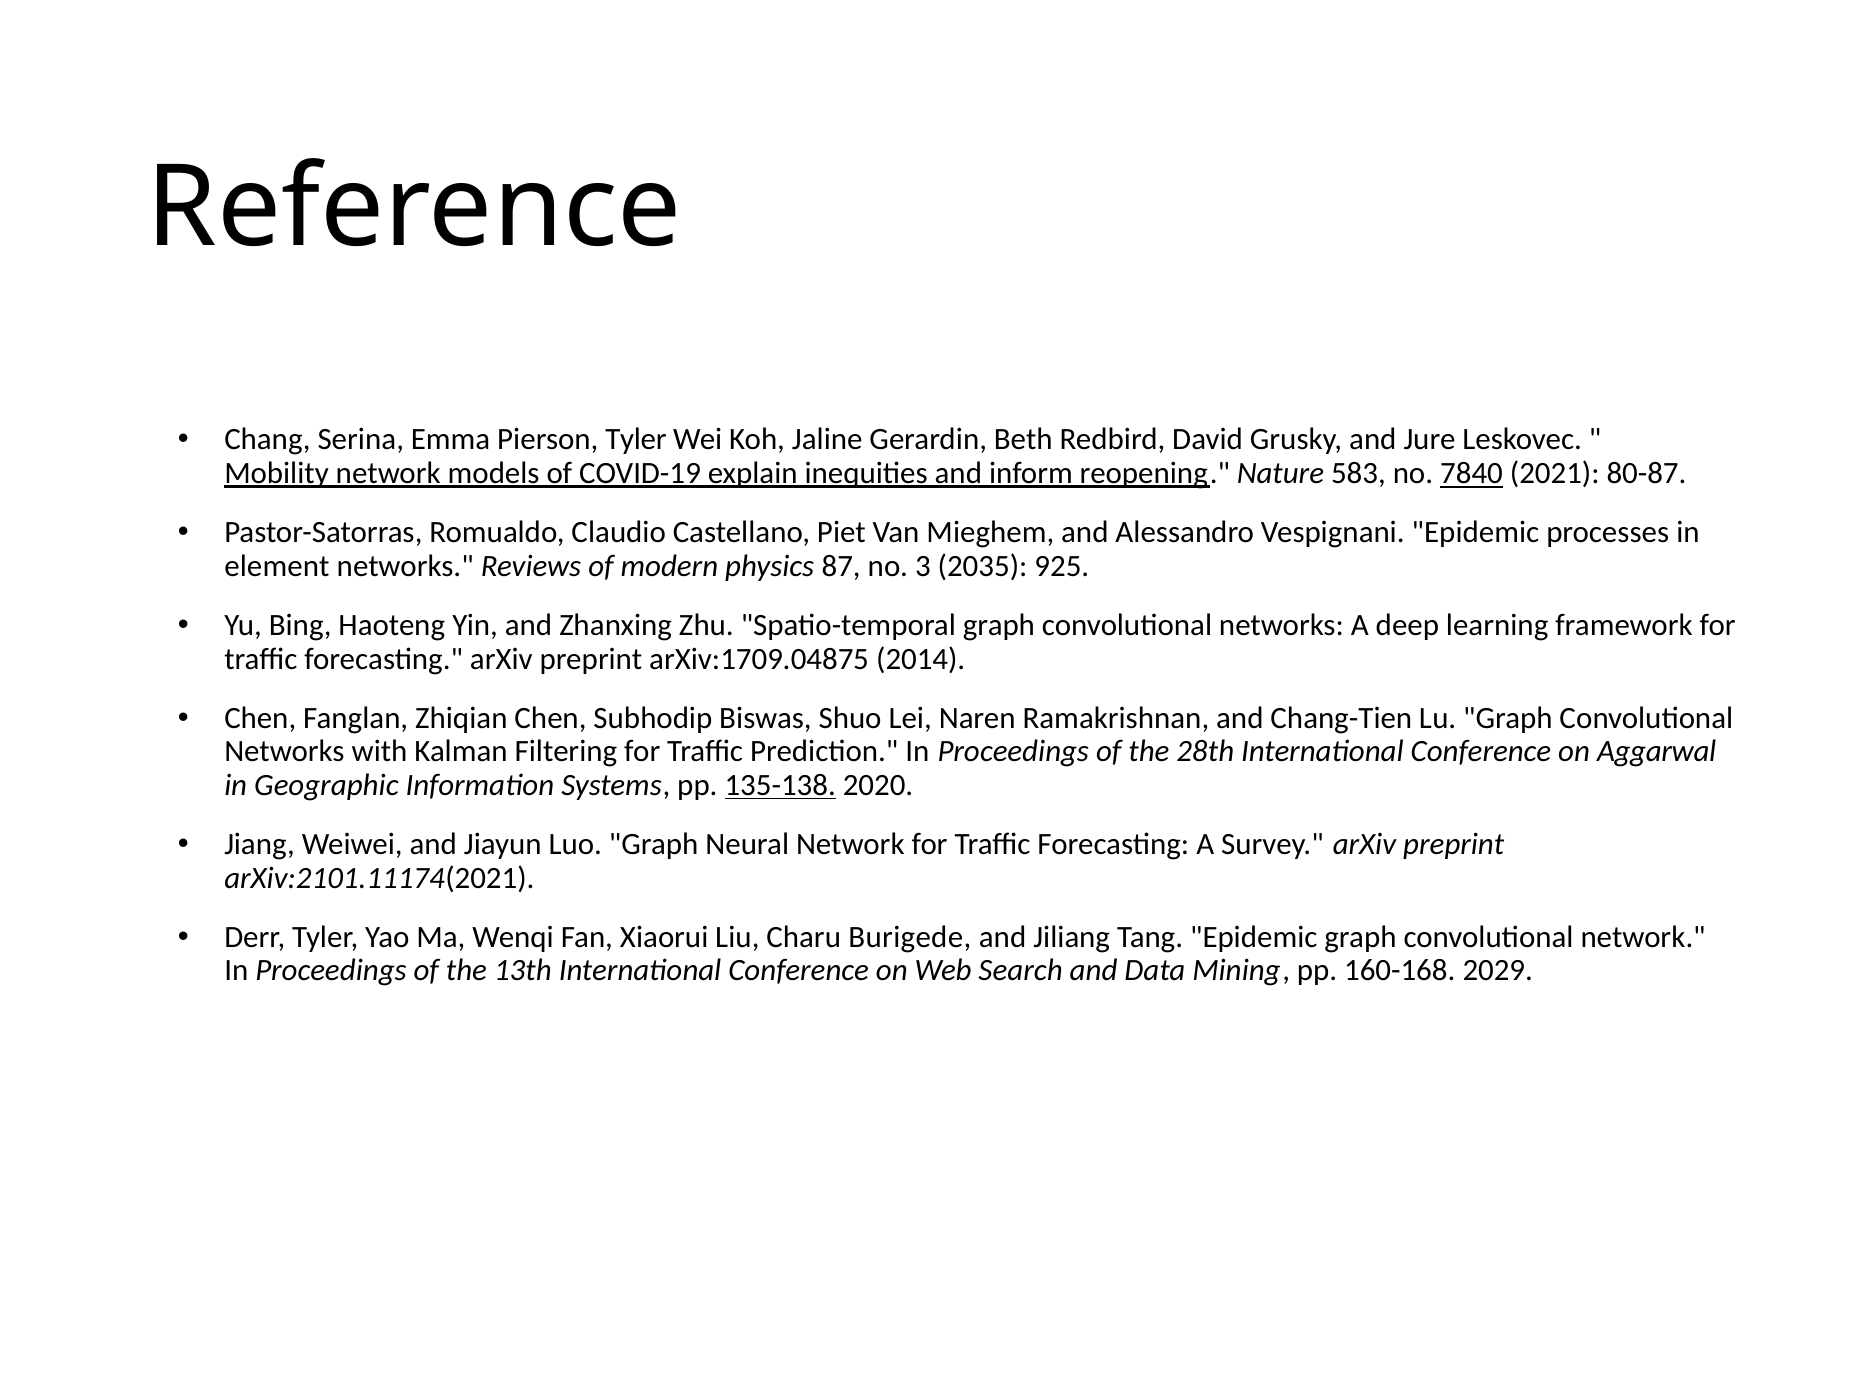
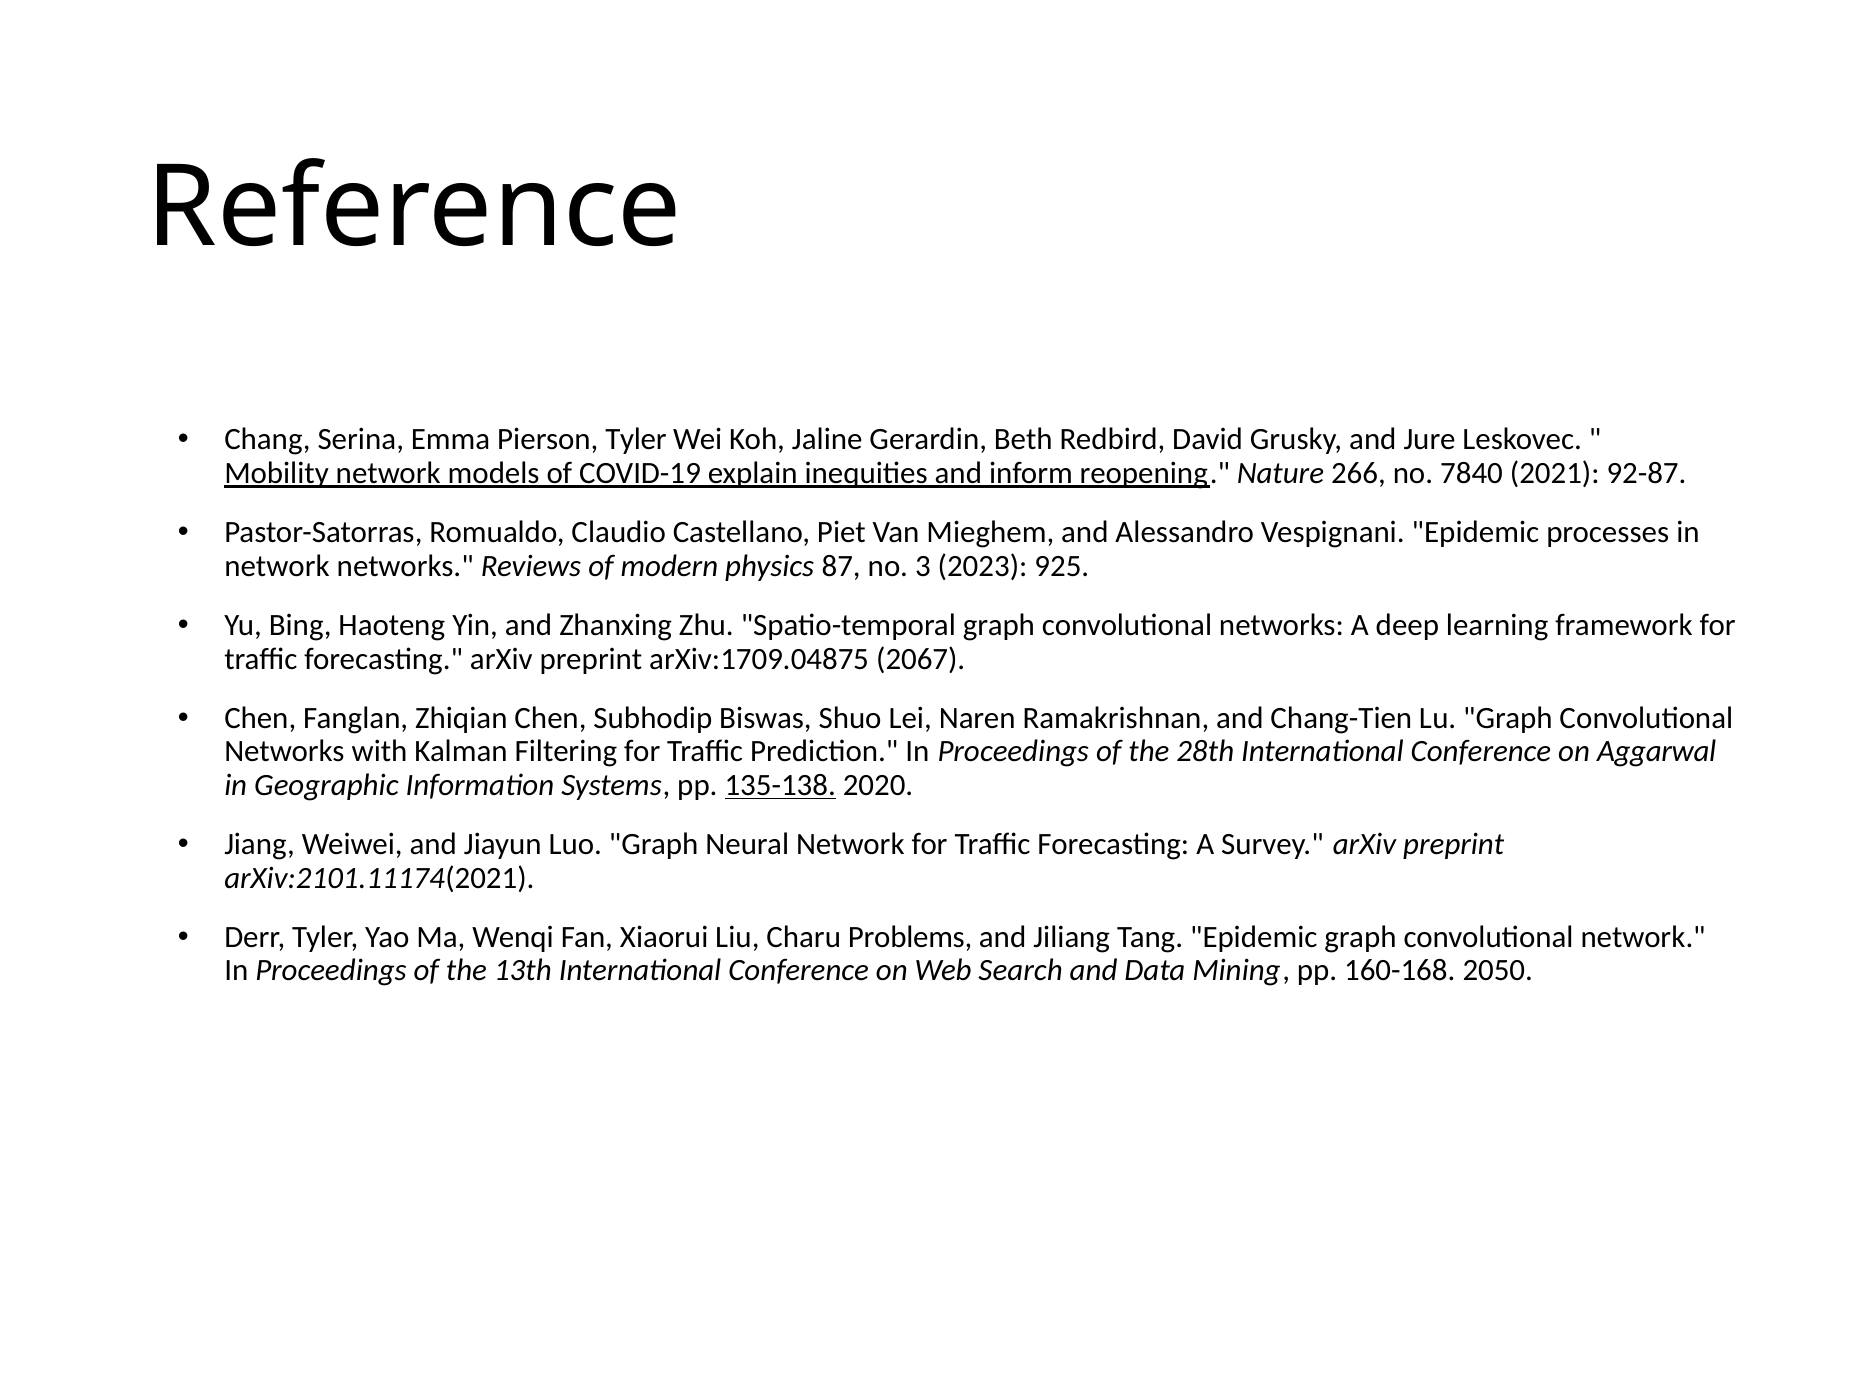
583: 583 -> 266 (1358, 473)
7840 underline: present -> none (1472, 473)
80-87: 80-87 -> 92-87 (1646, 473)
element: element -> network (277, 566)
2035: 2035 -> 2023 (983, 566)
2014: 2014 -> 2067 (921, 659)
Burigede: Burigede -> Problems (910, 937)
2029: 2029 -> 2050 (1498, 971)
